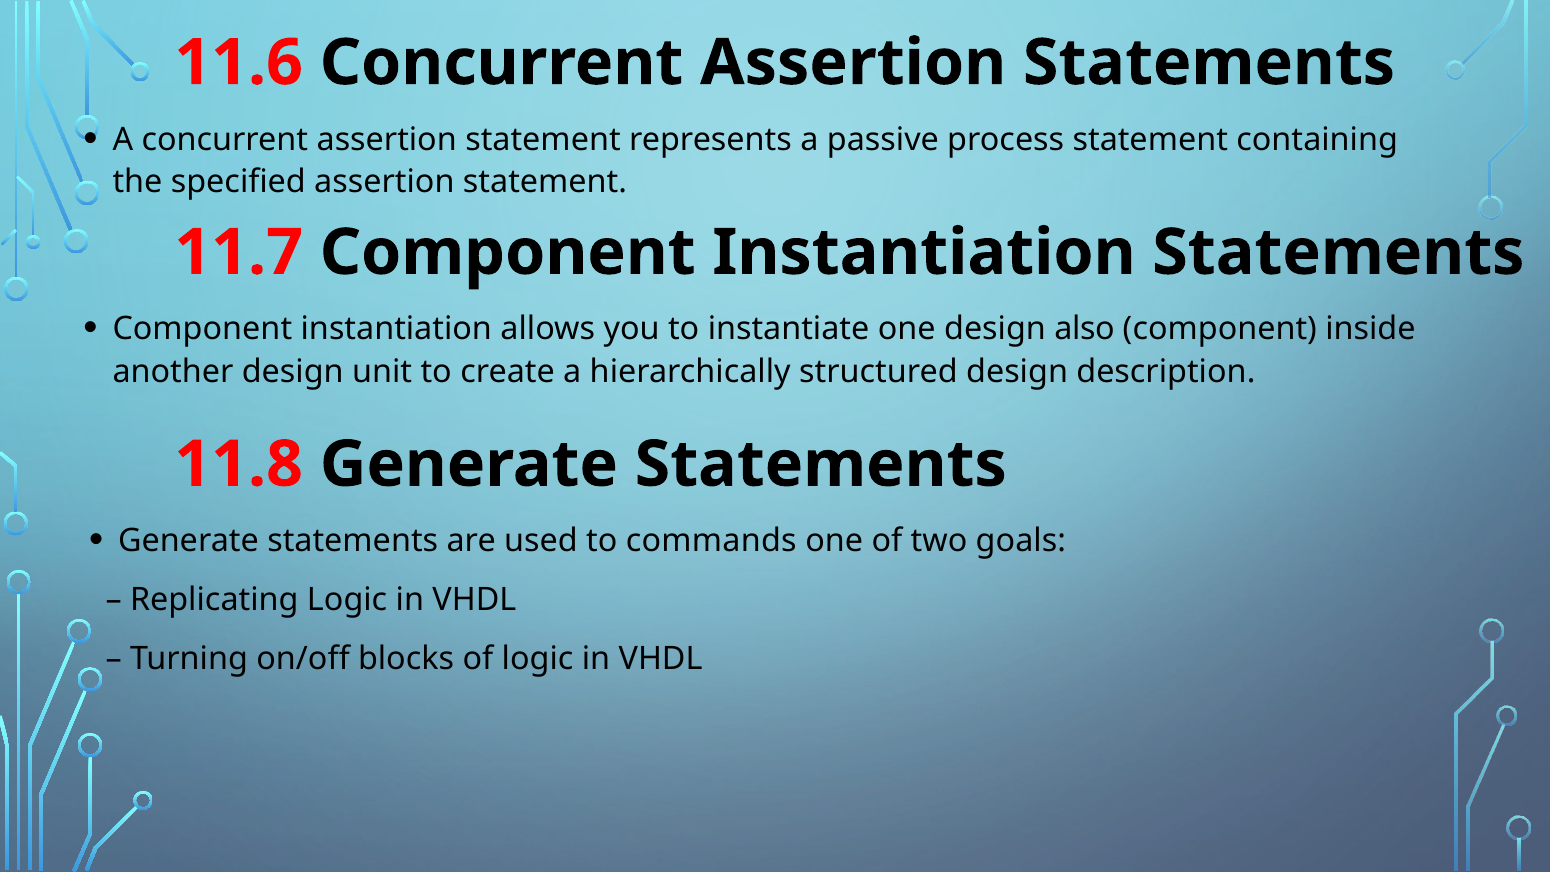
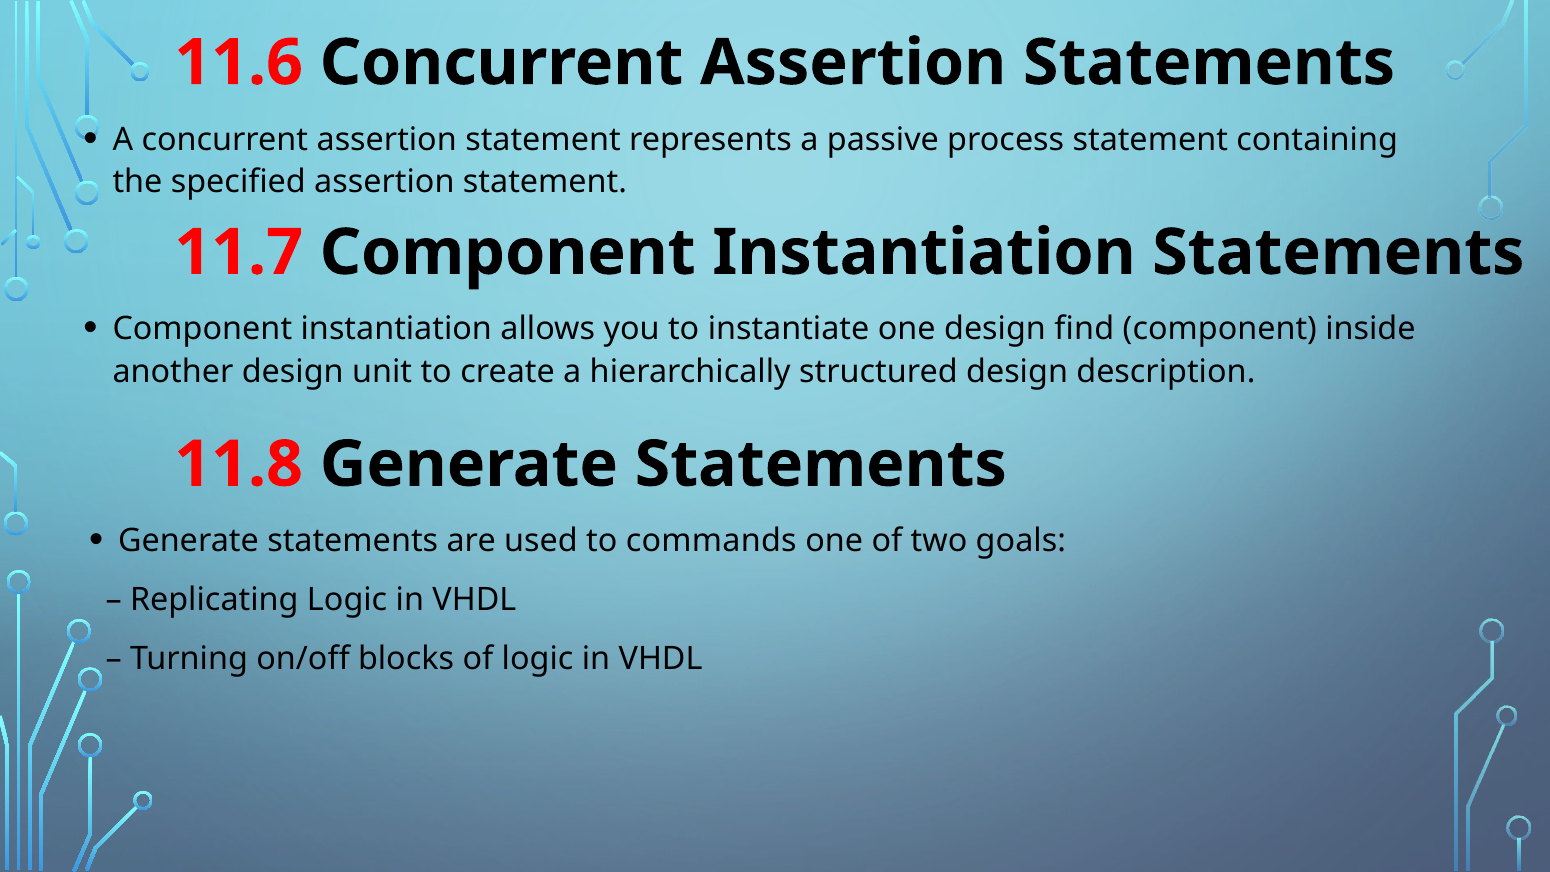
also: also -> find (1084, 329)
